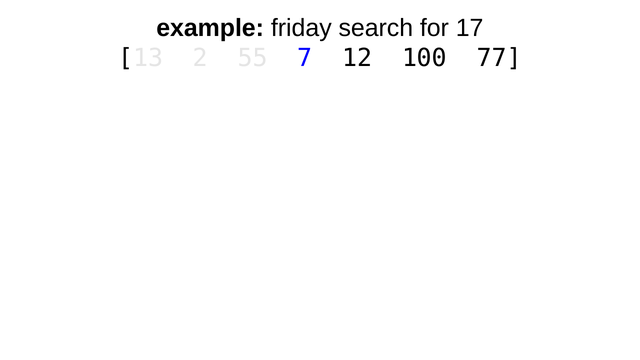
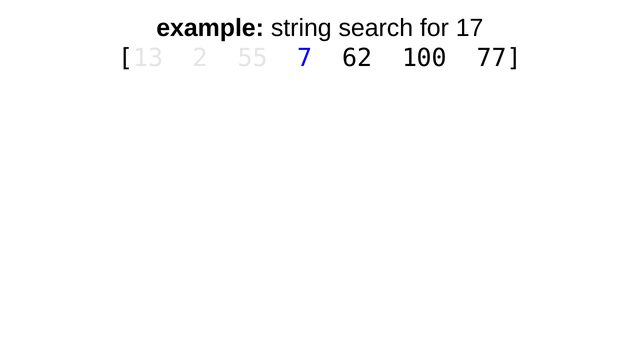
friday: friday -> string (301, 28)
12: 12 -> 62 (357, 58)
